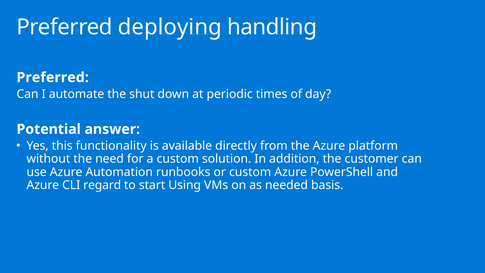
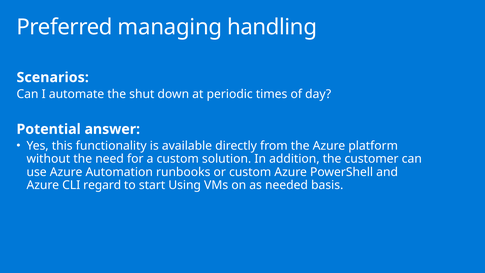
deploying: deploying -> managing (170, 27)
Preferred: Preferred -> Scenarios (53, 77)
